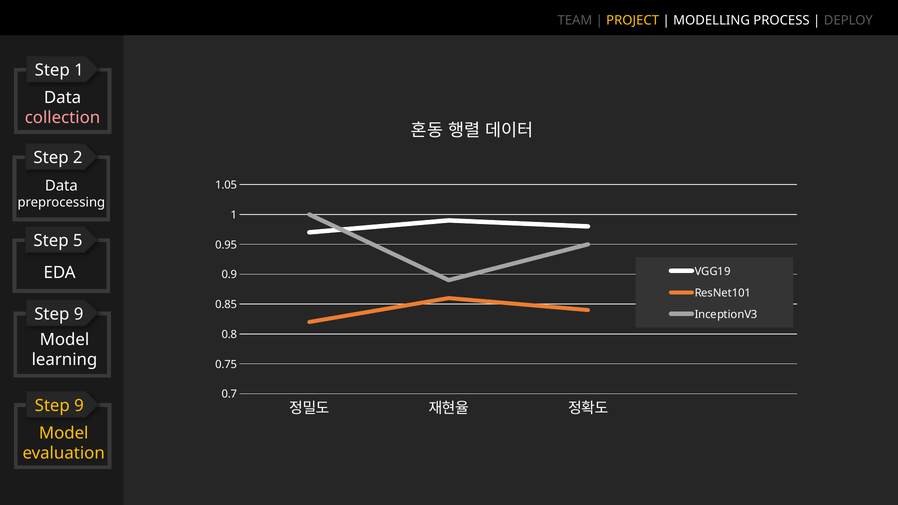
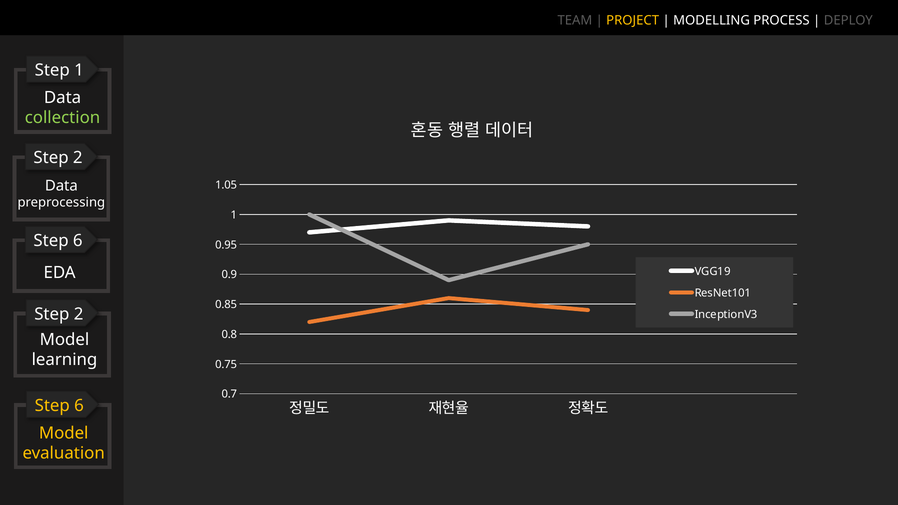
collection colour: pink -> light green (62, 118)
5: 5 -> 6 (78, 241)
9: 9 -> 2 (79, 314)
9: 9 -> 6 (79, 406)
